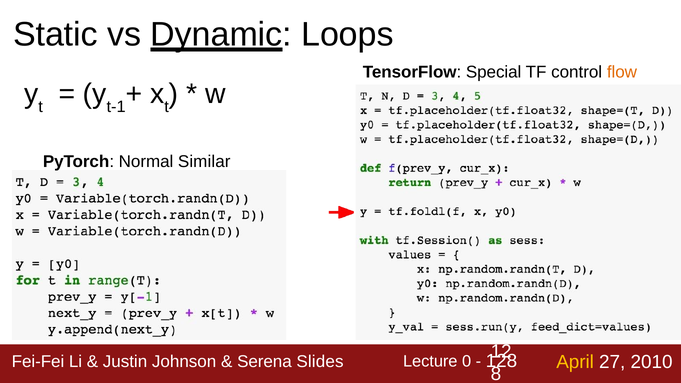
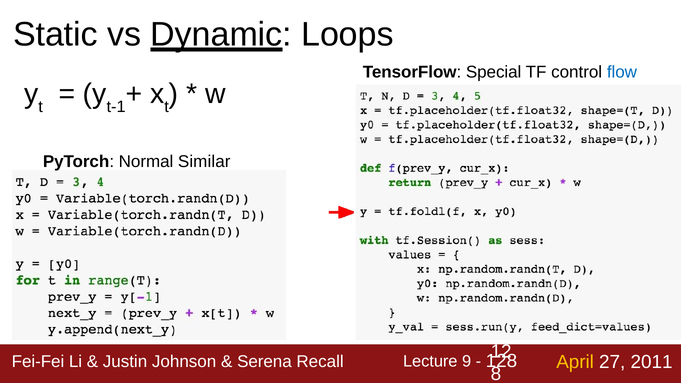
flow colour: orange -> blue (622, 72)
Slides: Slides -> Recall (320, 361)
0: 0 -> 9 (467, 361)
2010: 2010 -> 2011 (652, 362)
